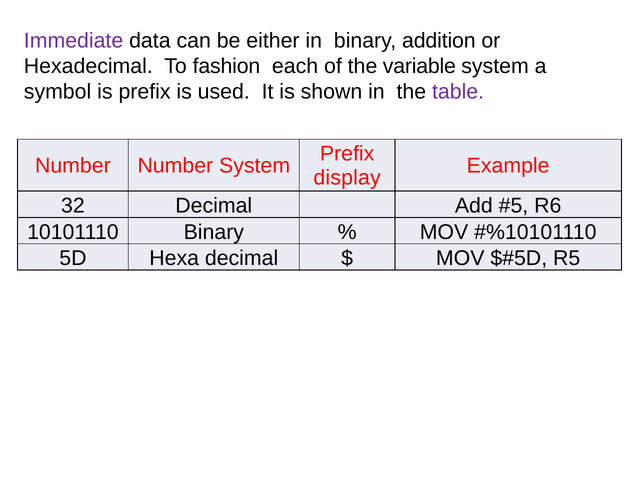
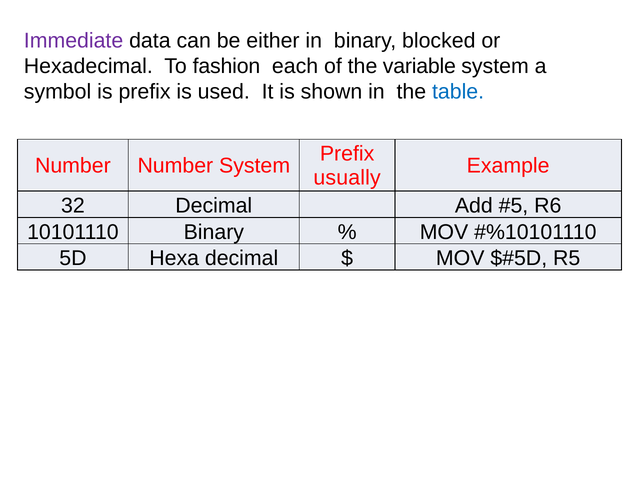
addition: addition -> blocked (439, 41)
table colour: purple -> blue (458, 92)
display: display -> usually (347, 177)
